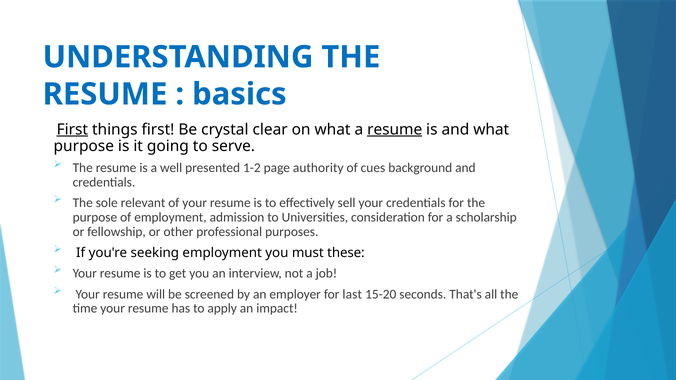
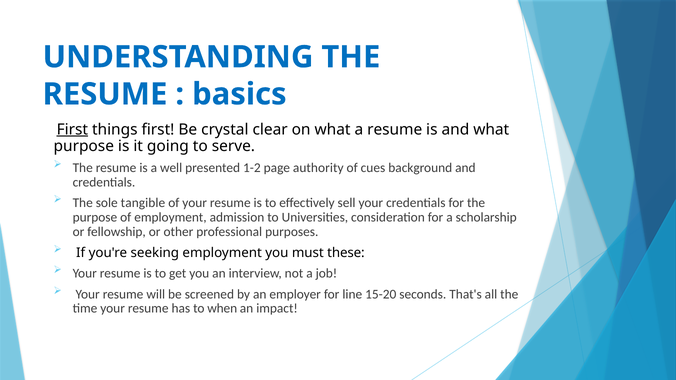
resume underline: present -> none (395, 129)
relevant: relevant -> tangible (143, 203)
last: last -> line (352, 294)
apply: apply -> when (222, 309)
